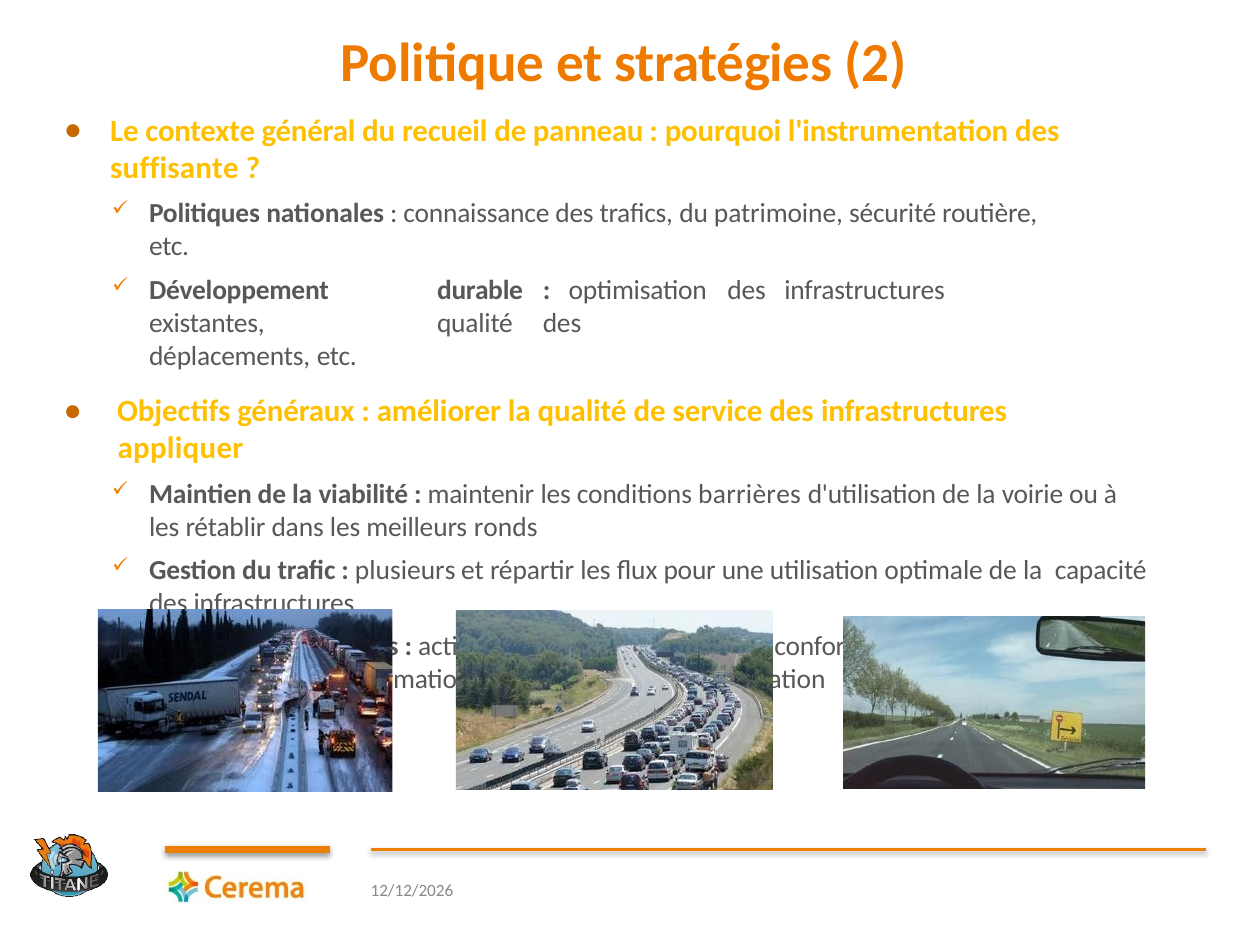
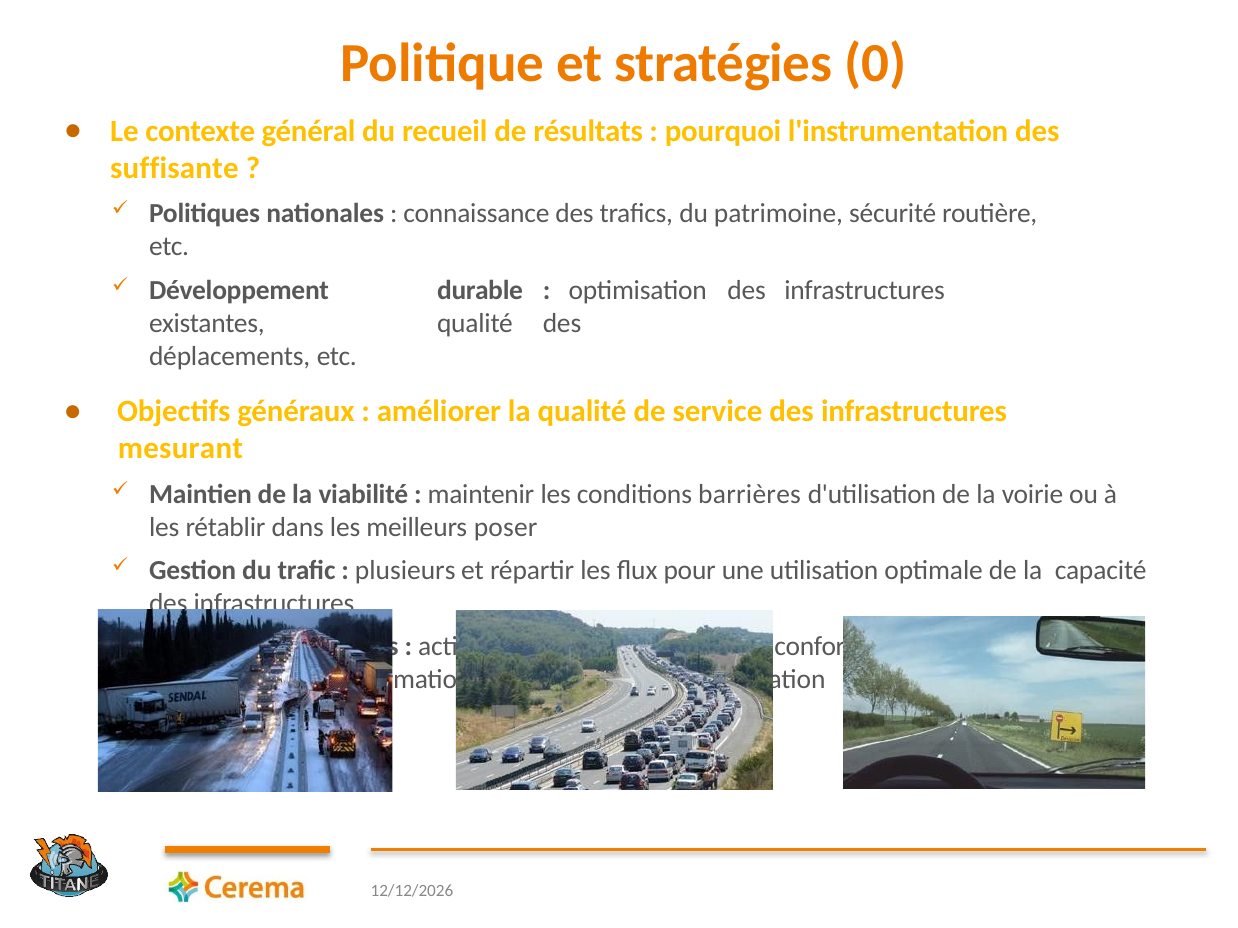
2: 2 -> 0 (876, 63)
panneau: panneau -> résultats (588, 131)
appliquer: appliquer -> mesurant (180, 449)
ronds: ronds -> poser (506, 527)
